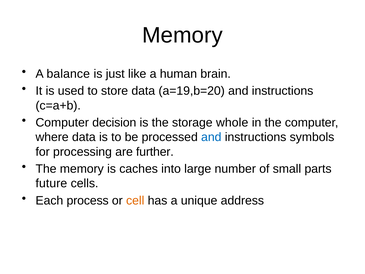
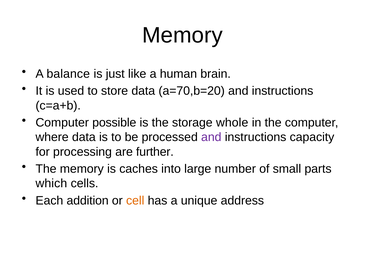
a=19,b=20: a=19,b=20 -> a=70,b=20 (192, 91)
decision: decision -> possible (114, 122)
and colour: blue -> purple (211, 137)
symbols: symbols -> capacity (312, 137)
future: future -> which (51, 183)
process: process -> addition (88, 200)
